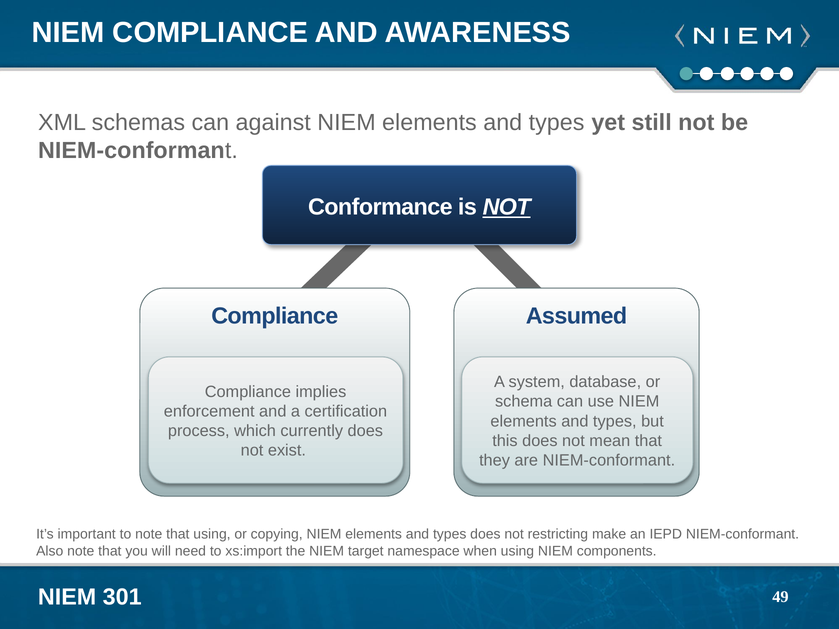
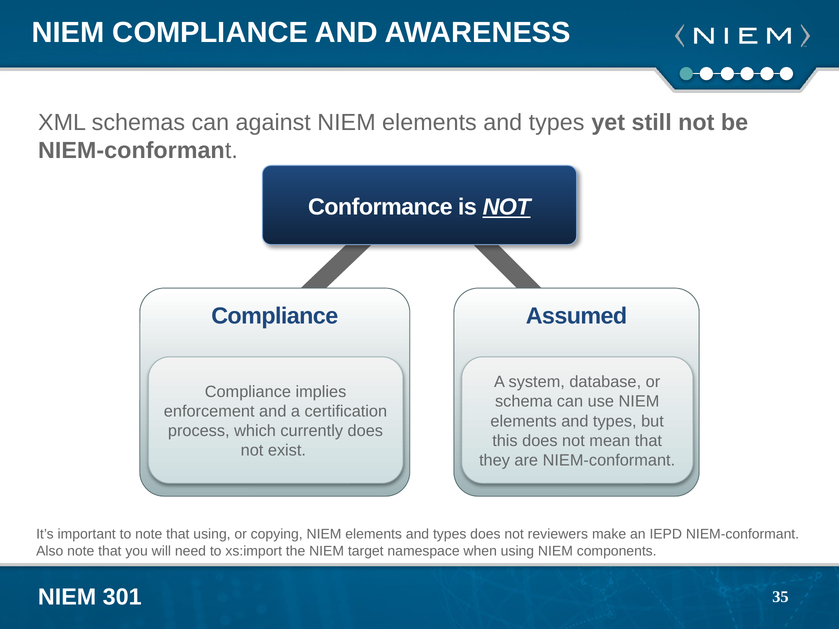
restricting: restricting -> reviewers (558, 534)
49: 49 -> 35 (780, 597)
